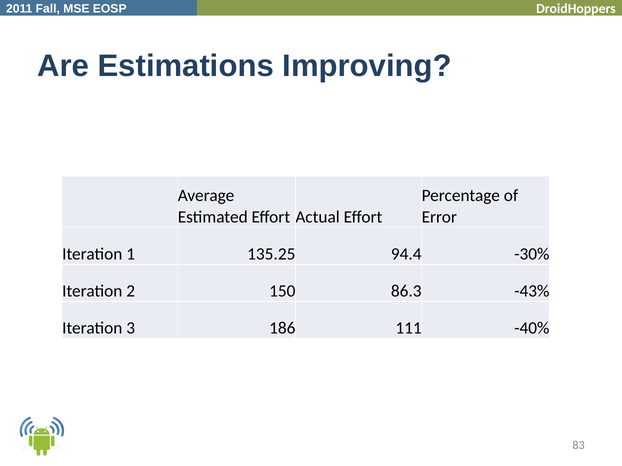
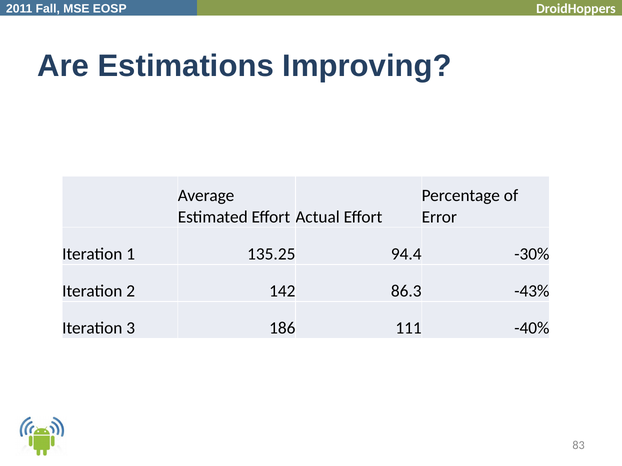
150: 150 -> 142 (282, 291)
